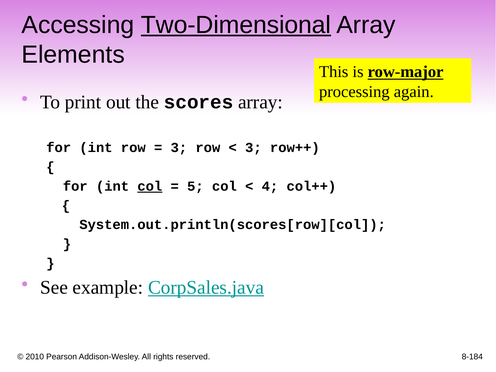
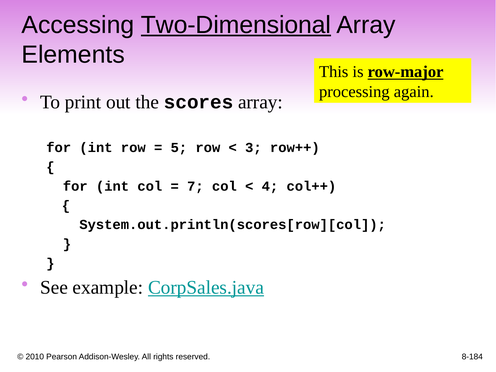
3: 3 -> 5 (179, 148)
col underline: present -> none (150, 186)
5: 5 -> 7 (195, 186)
